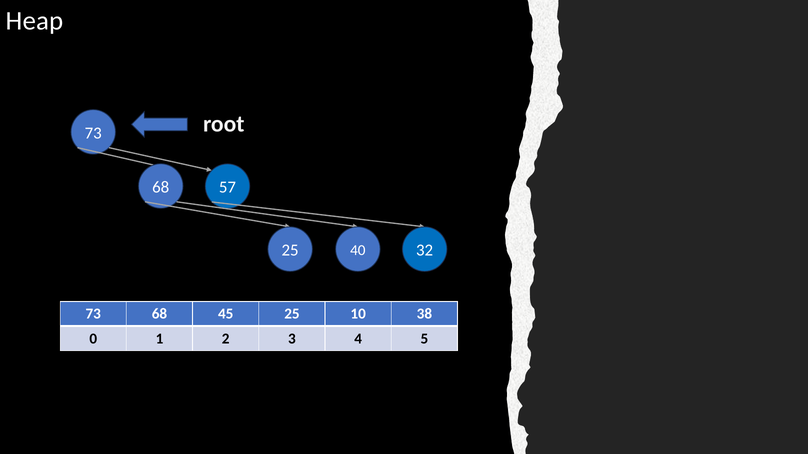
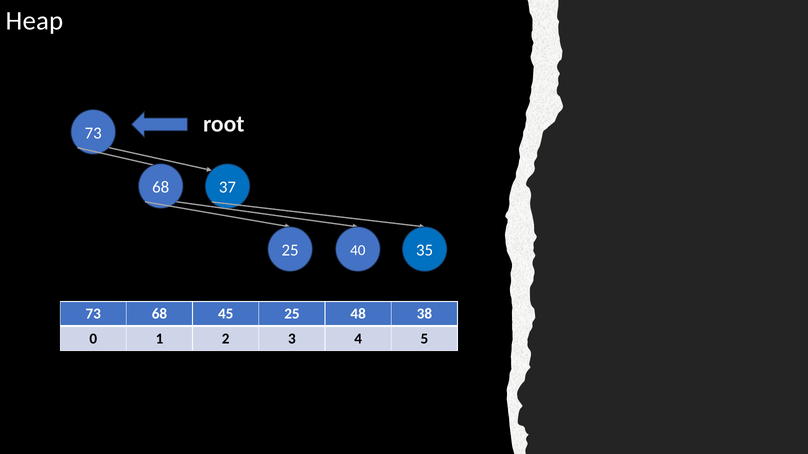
57: 57 -> 37 (227, 188)
32: 32 -> 35 (425, 251)
10: 10 -> 48 (358, 314)
